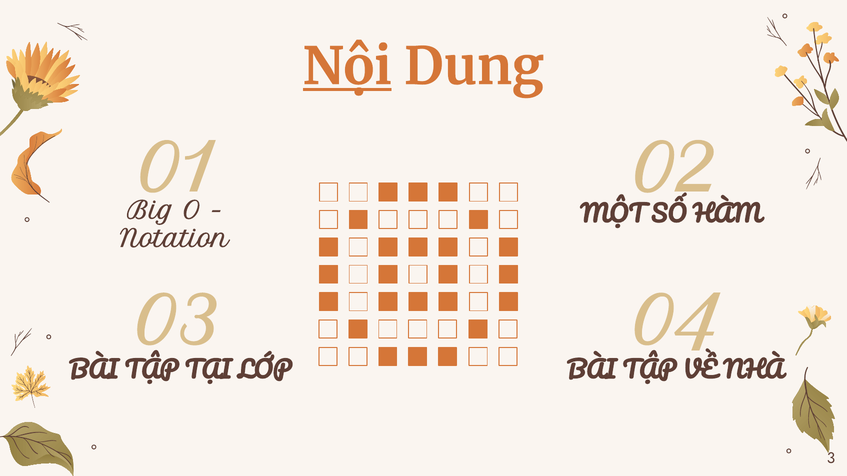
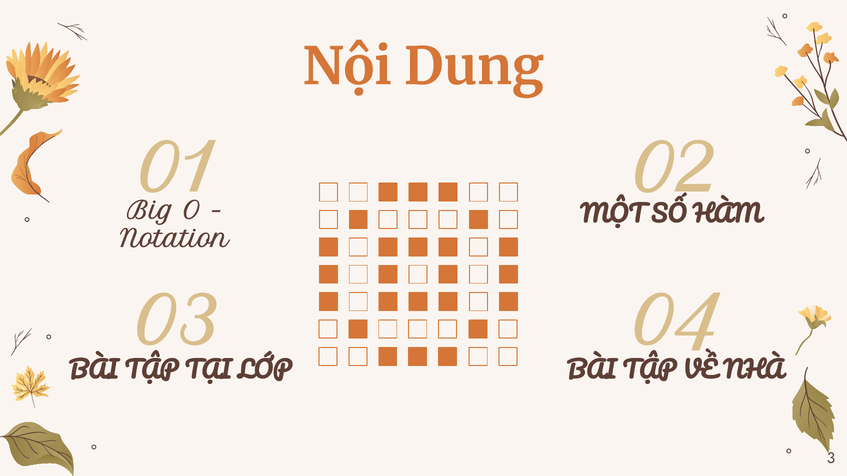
Nội underline: present -> none (347, 67)
